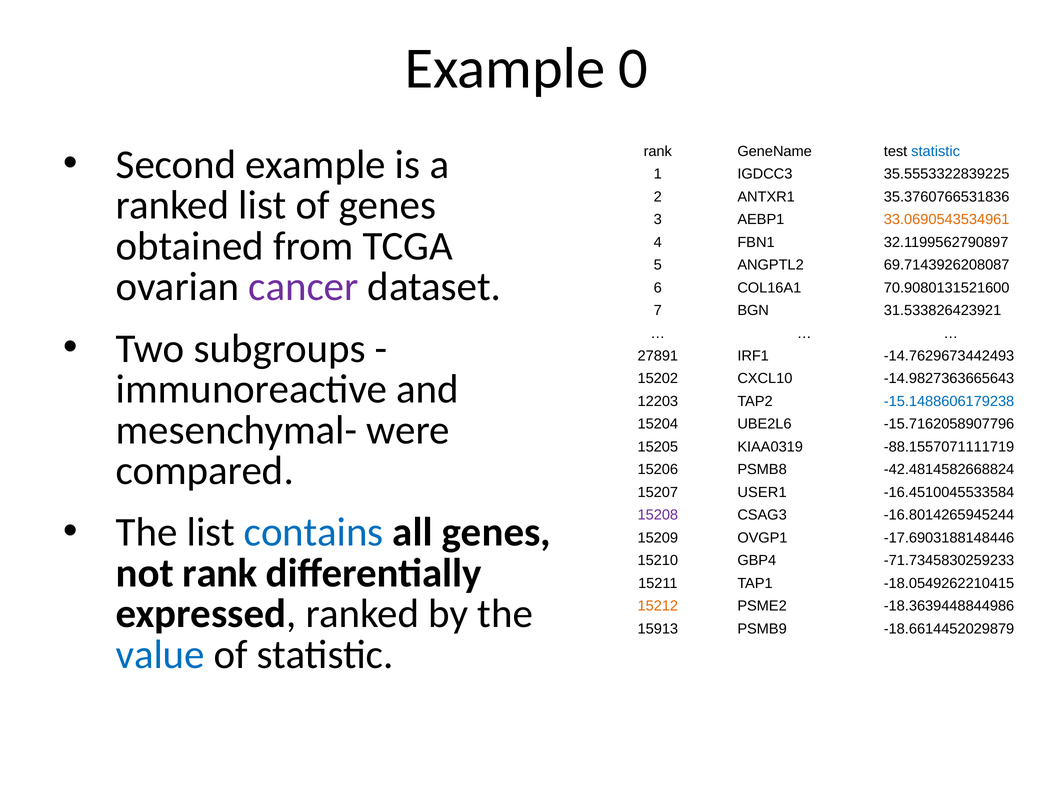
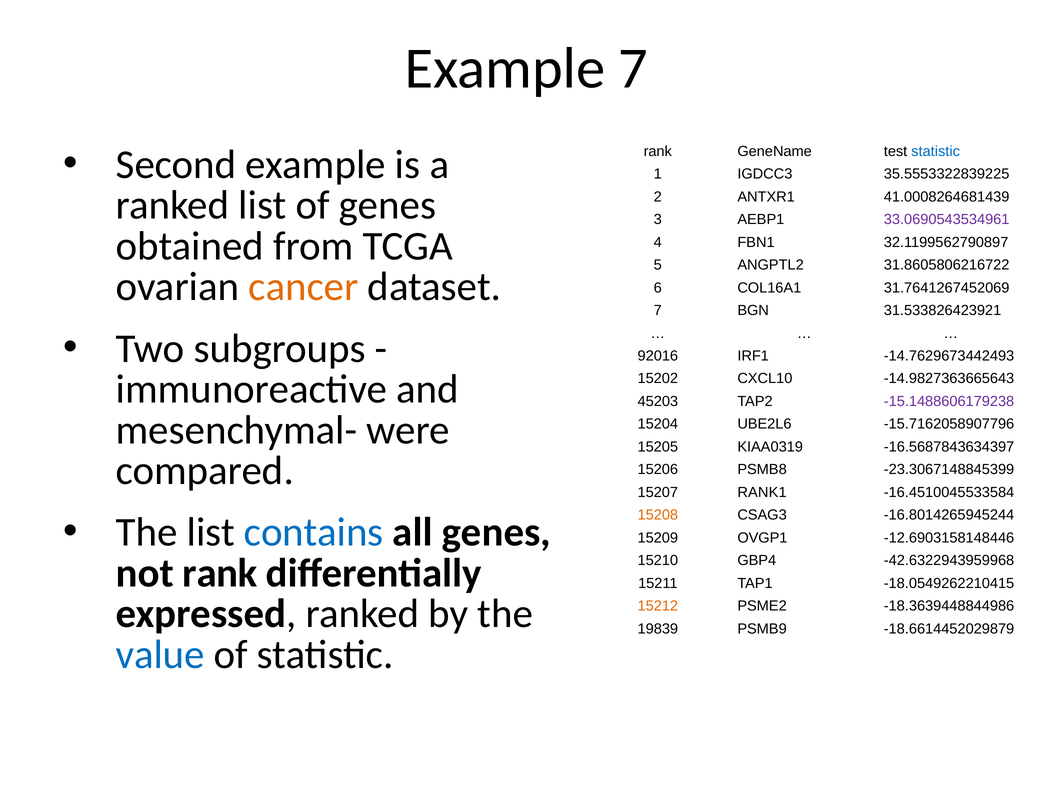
Example 0: 0 -> 7 (633, 69)
35.3760766531836: 35.3760766531836 -> 41.0008264681439 (947, 197)
33.0690543534961 colour: orange -> purple (947, 220)
69.7143926208087: 69.7143926208087 -> 31.8605806216722 (947, 265)
cancer colour: purple -> orange (303, 287)
70.9080131521600: 70.9080131521600 -> 31.7641267452069 (947, 288)
27891: 27891 -> 92016 (658, 356)
12203: 12203 -> 45203 (658, 402)
-15.1488606179238 colour: blue -> purple (949, 402)
-88.1557071111719: -88.1557071111719 -> -16.5687843634397 (949, 447)
-42.4814582668824: -42.4814582668824 -> -23.3067148845399 (949, 470)
USER1: USER1 -> RANK1 (762, 493)
15208 colour: purple -> orange (658, 516)
-17.6903188148446: -17.6903188148446 -> -12.6903158148446 (949, 538)
-71.7345830259233: -71.7345830259233 -> -42.6322943959968 (949, 561)
15913: 15913 -> 19839 (658, 629)
